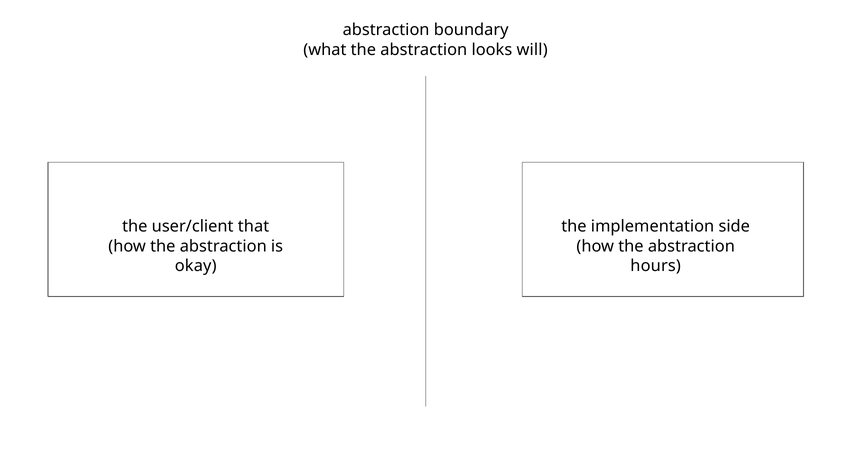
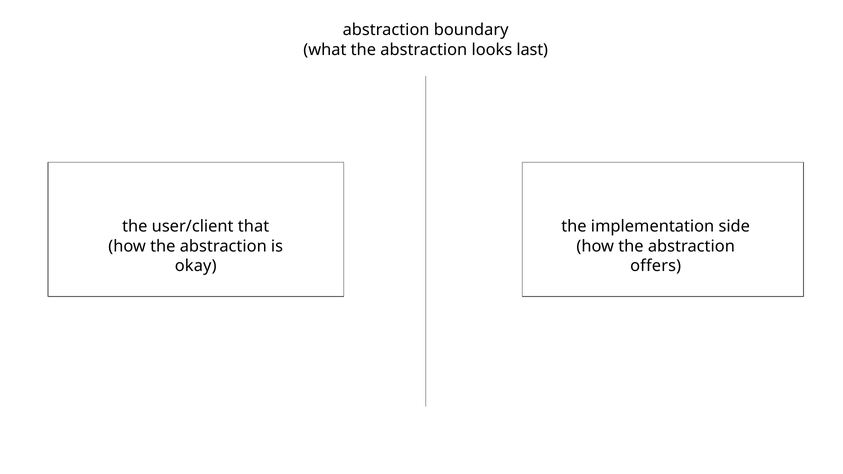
will: will -> last (532, 50)
hours: hours -> offers (656, 266)
